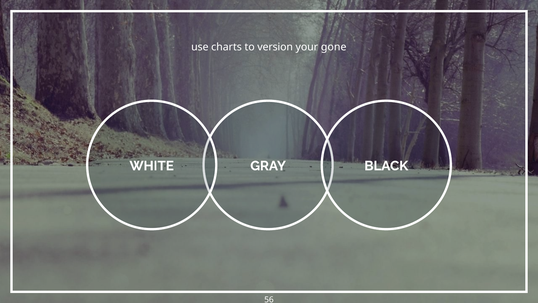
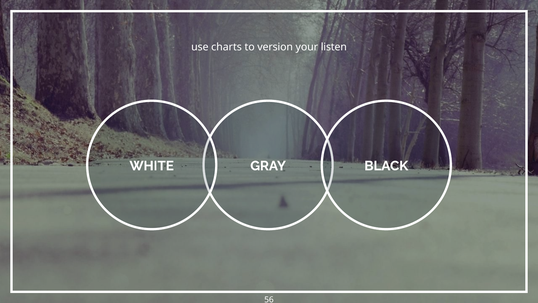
gone: gone -> listen (334, 47)
